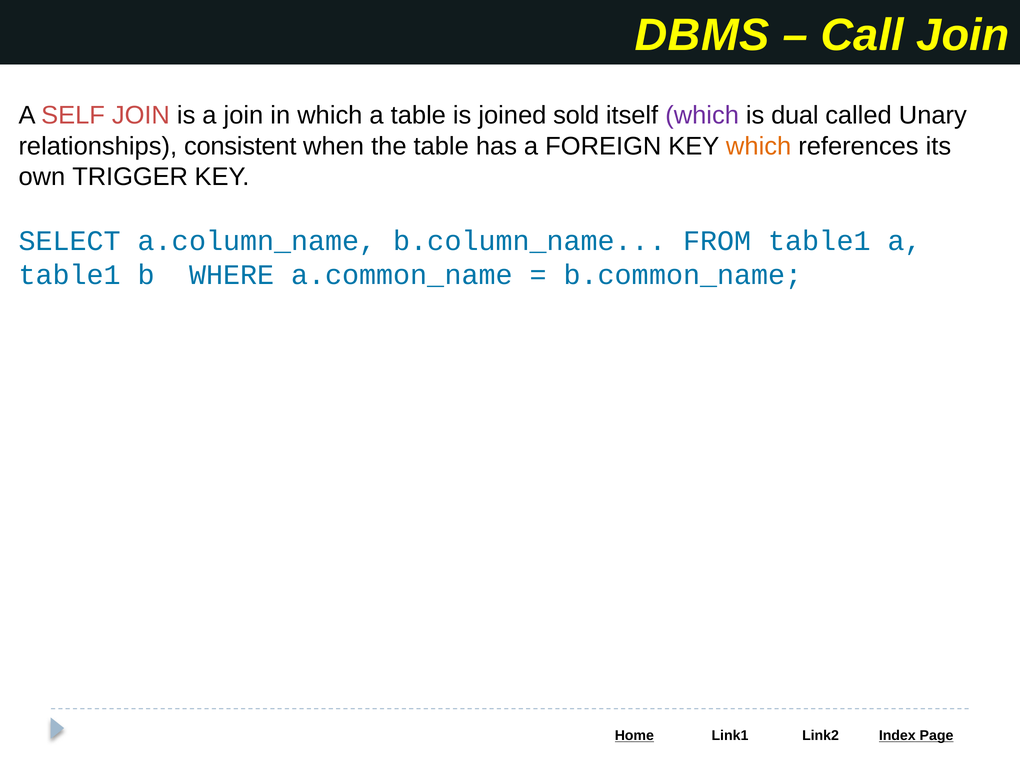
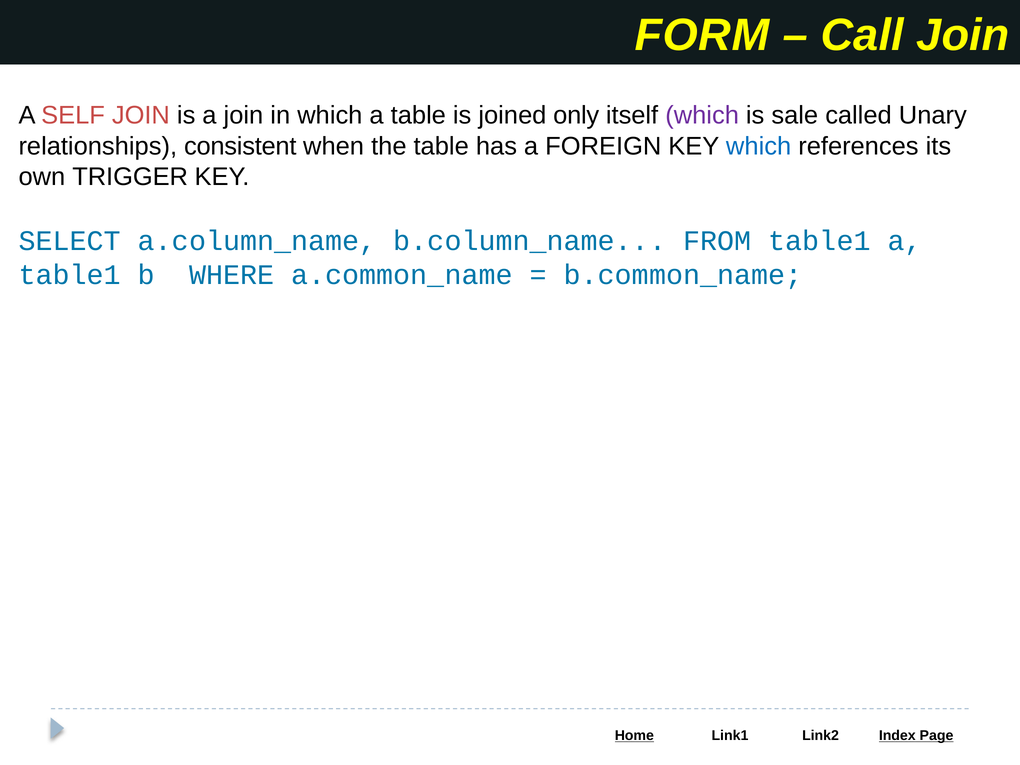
DBMS: DBMS -> FORM (702, 35)
sold: sold -> only (576, 116)
dual: dual -> sale (795, 116)
which colour: orange -> blue (759, 146)
